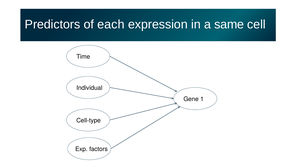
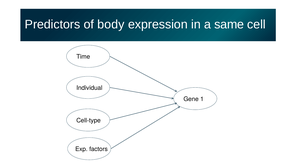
each: each -> body (111, 24)
